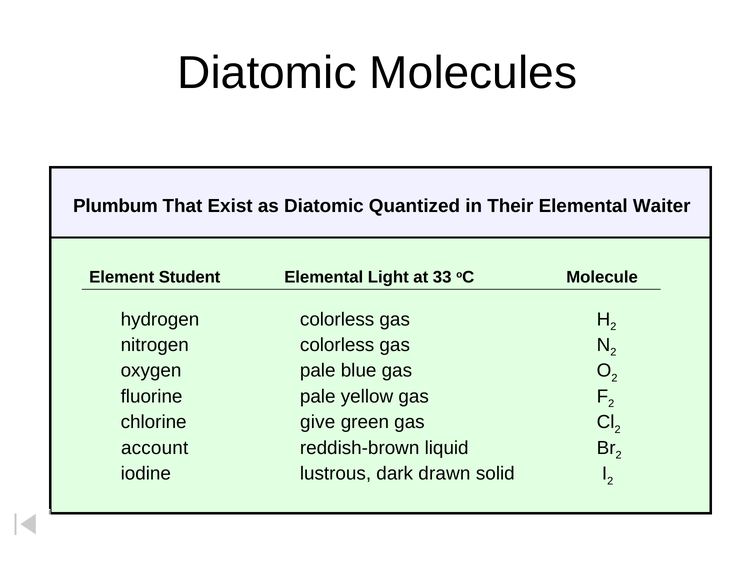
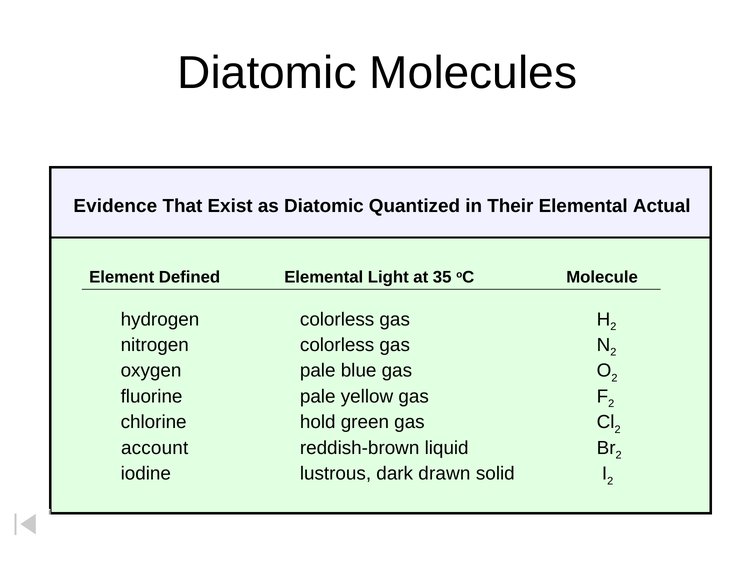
Plumbum: Plumbum -> Evidence (115, 206)
Waiter: Waiter -> Actual (662, 206)
Student: Student -> Defined (190, 277)
33: 33 -> 35 (442, 277)
give: give -> hold (318, 422)
